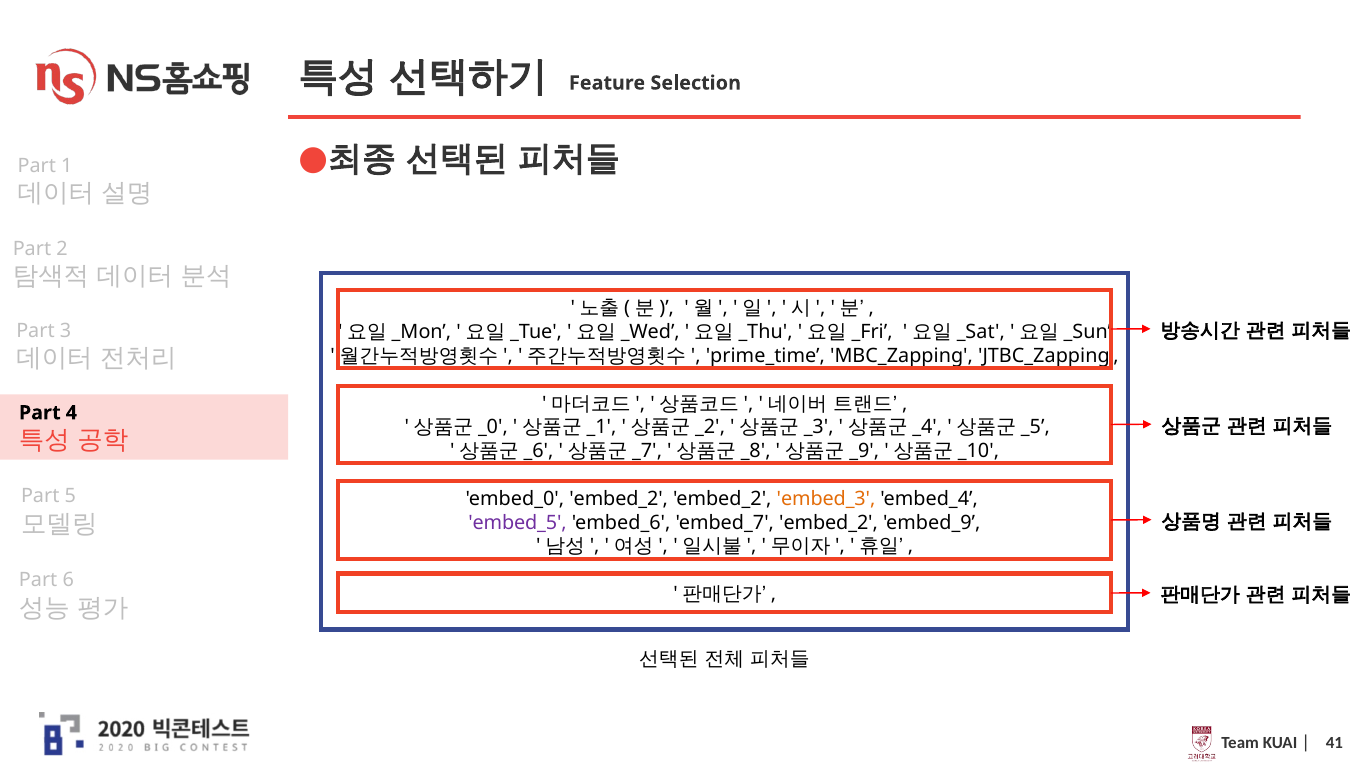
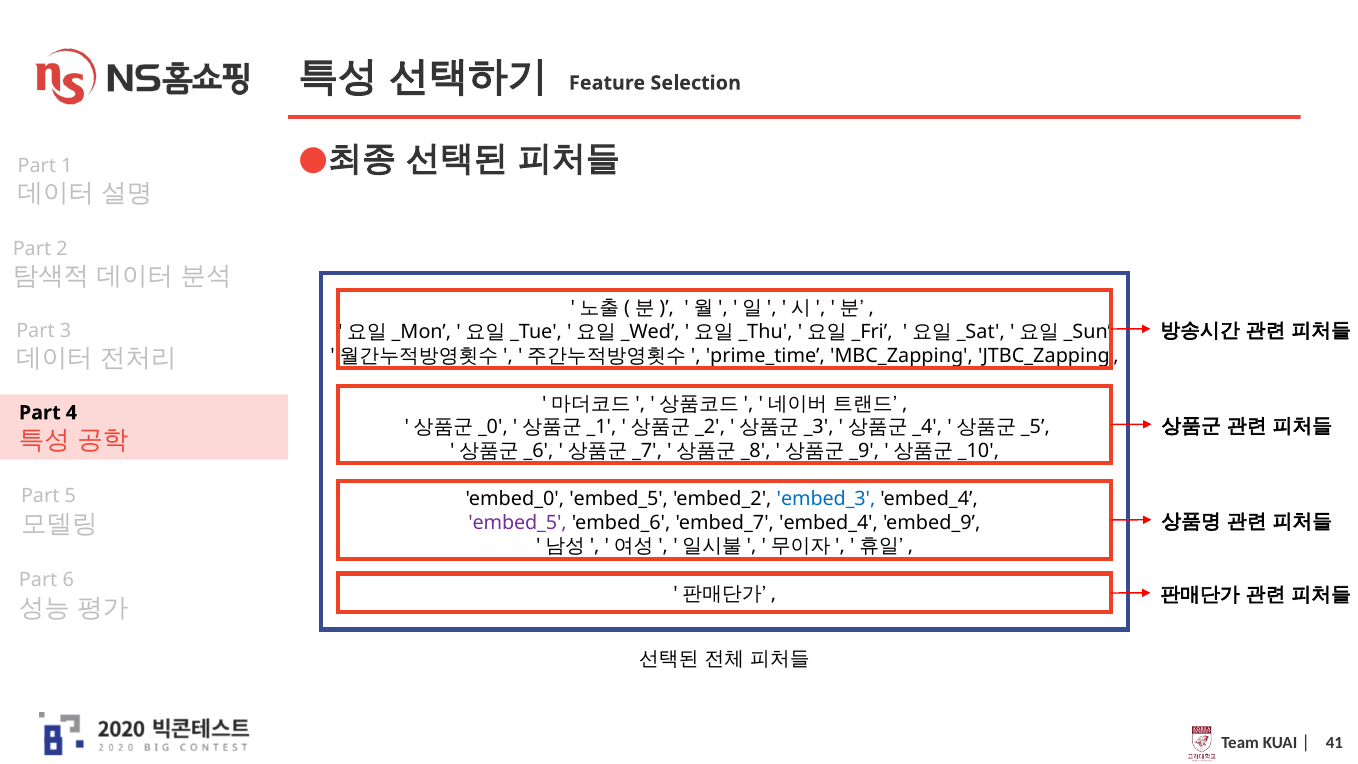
embed_0 embed_2: embed_2 -> embed_5 (619, 499)
embed_3 colour: orange -> blue (826, 499)
embed_7 embed_2: embed_2 -> embed_4 (829, 522)
